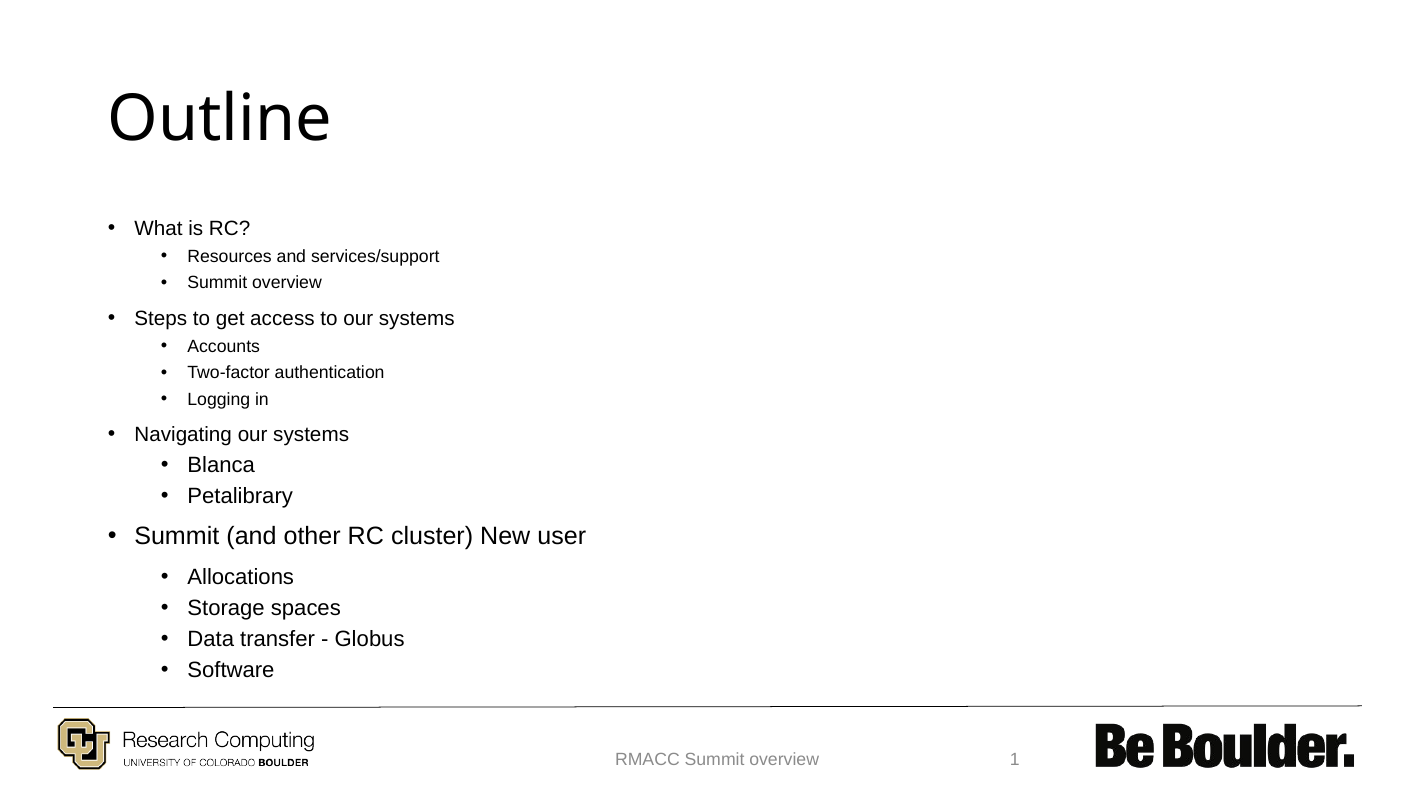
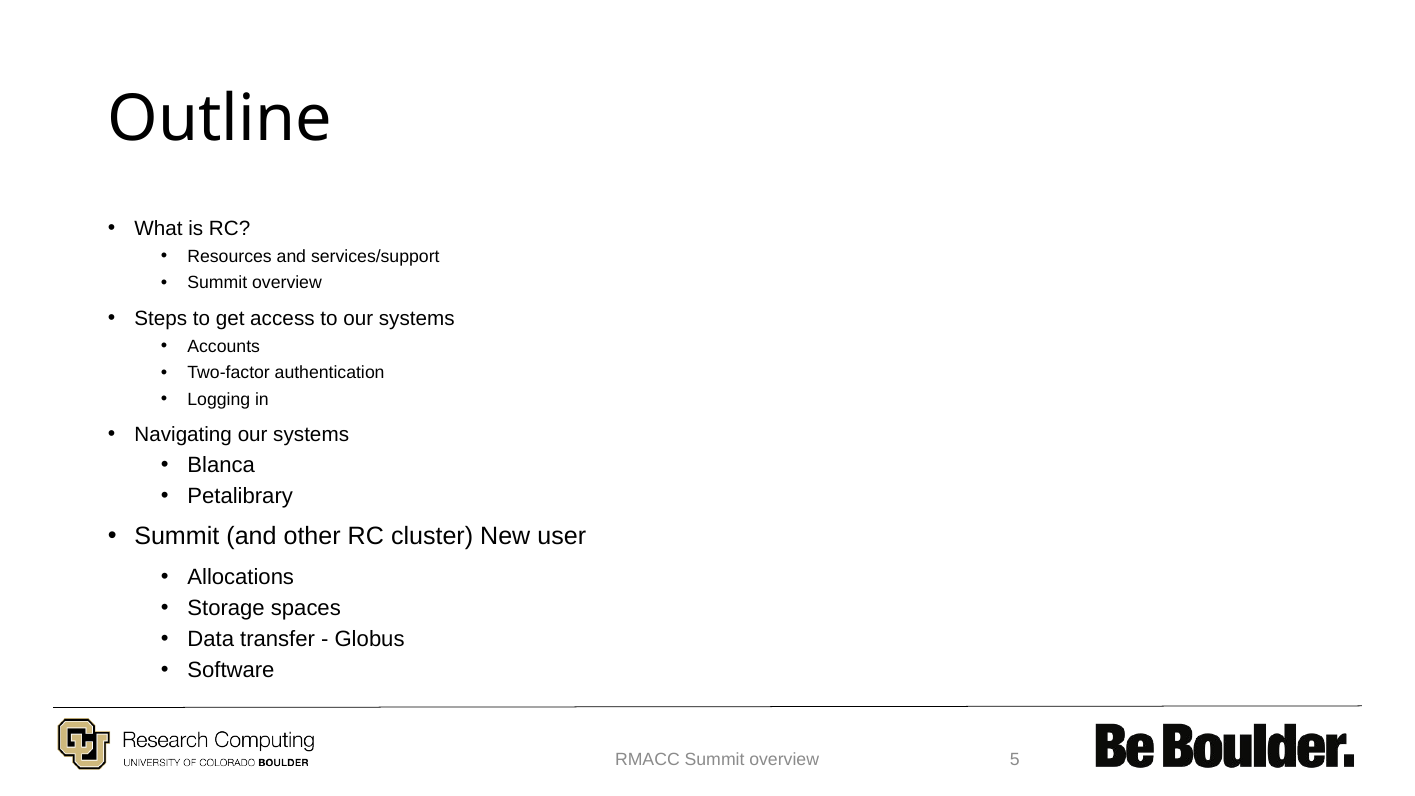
1: 1 -> 5 (1015, 760)
